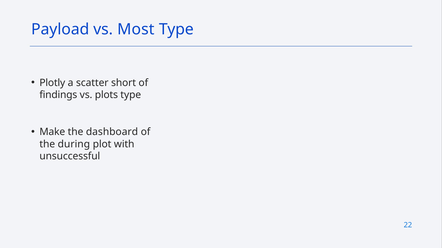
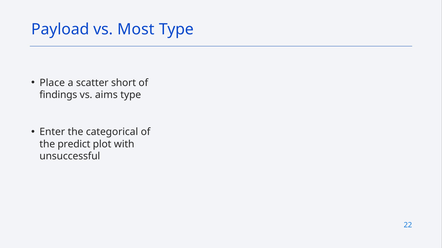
Plotly: Plotly -> Place (52, 83)
plots: plots -> aims (106, 95)
Make: Make -> Enter (52, 132)
dashboard: dashboard -> categorical (112, 132)
during: during -> predict (74, 144)
